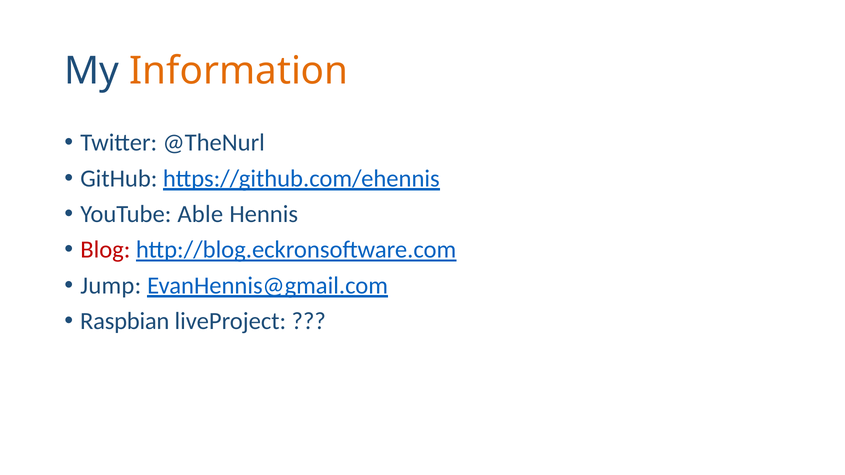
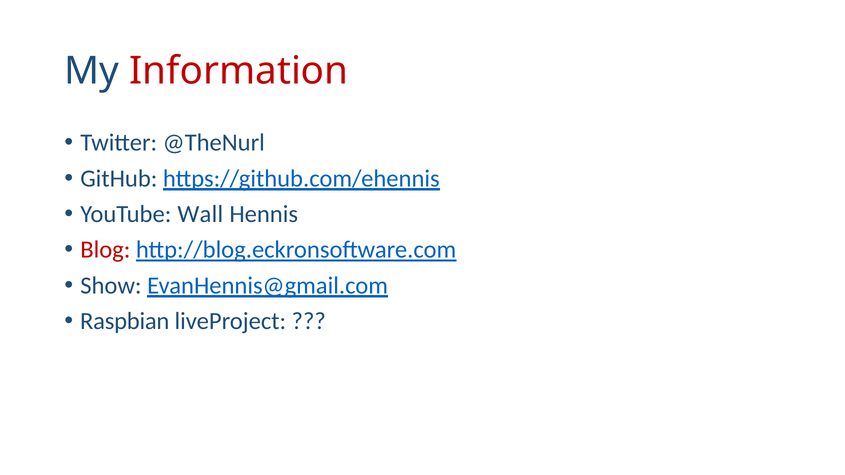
Information colour: orange -> red (239, 71)
Able: Able -> Wall (200, 214)
Jump: Jump -> Show (111, 286)
